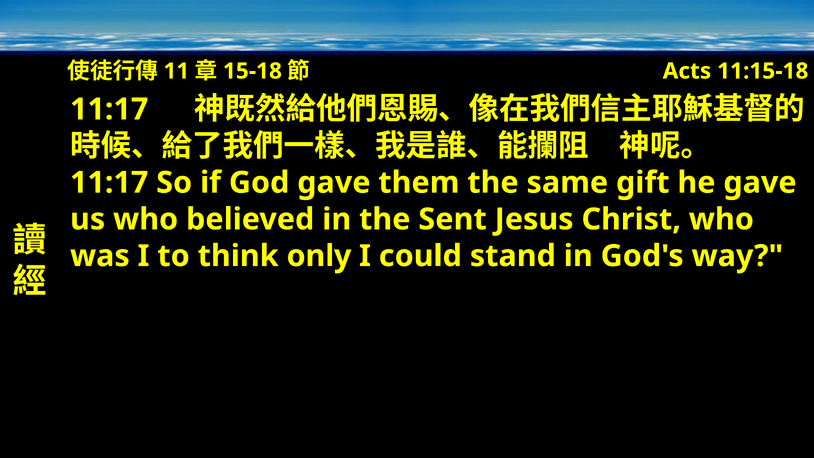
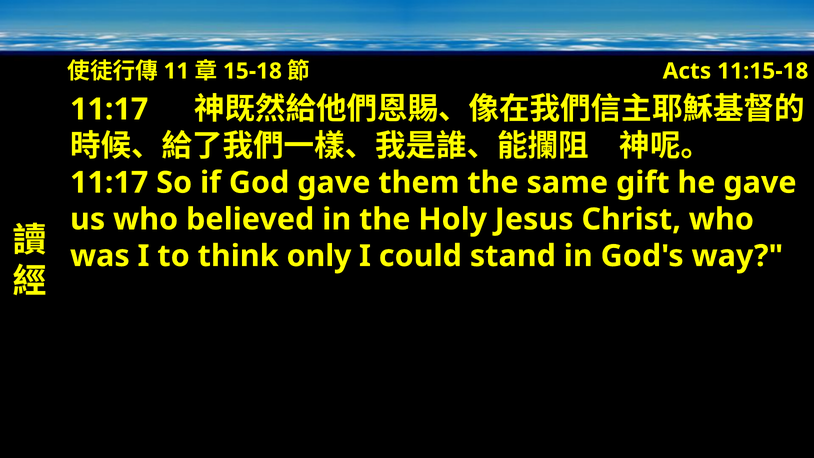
Sent: Sent -> Holy (453, 219)
